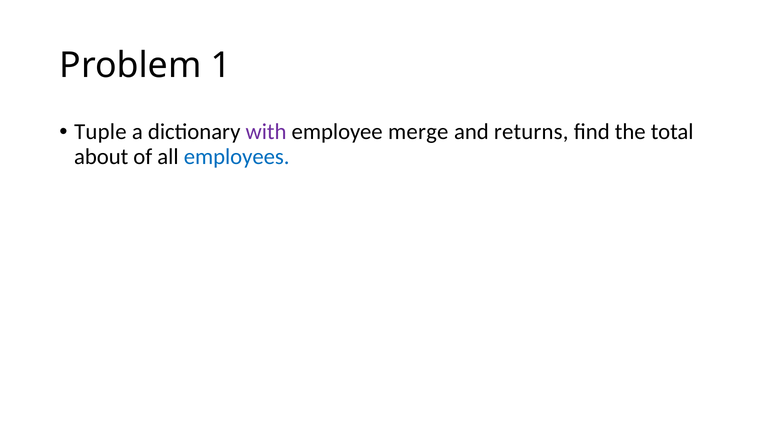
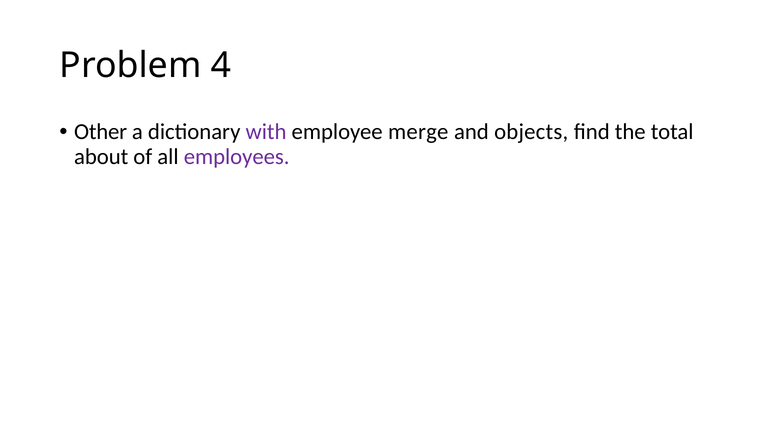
1: 1 -> 4 (221, 66)
Tuple: Tuple -> Other (101, 132)
returns: returns -> objects (531, 132)
employees colour: blue -> purple (237, 156)
